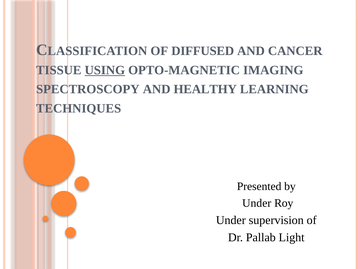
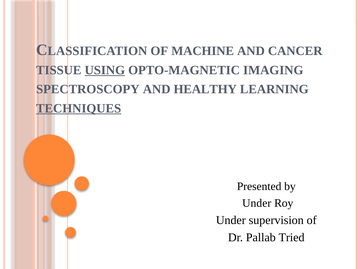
DIFFUSED: DIFFUSED -> MACHINE (203, 51)
TECHNIQUES underline: none -> present (79, 108)
Light: Light -> Tried (292, 237)
